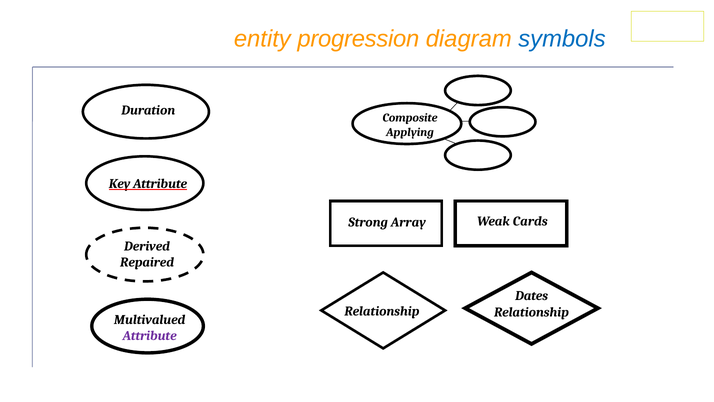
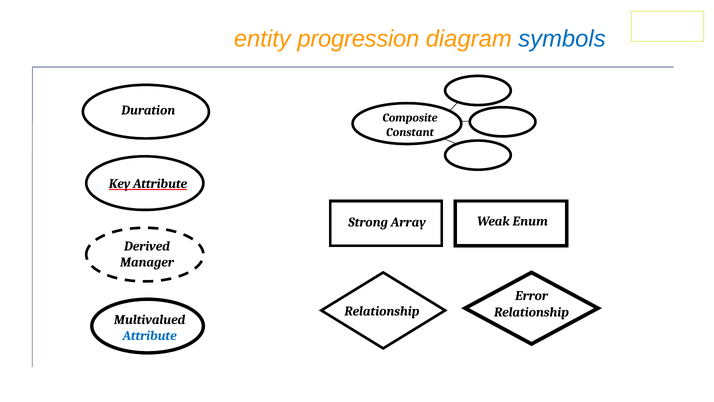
Applying: Applying -> Constant (410, 132)
Cards: Cards -> Enum (530, 221)
Repaired: Repaired -> Manager (147, 262)
Dates: Dates -> Error (532, 296)
Attribute colour: purple -> blue (150, 335)
